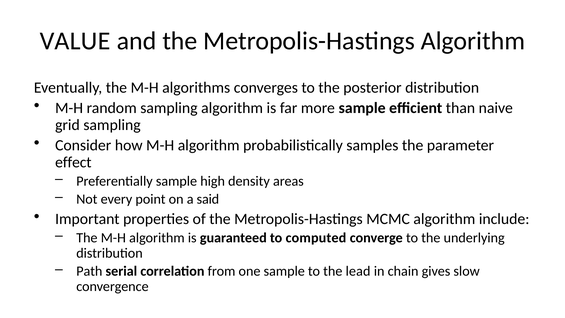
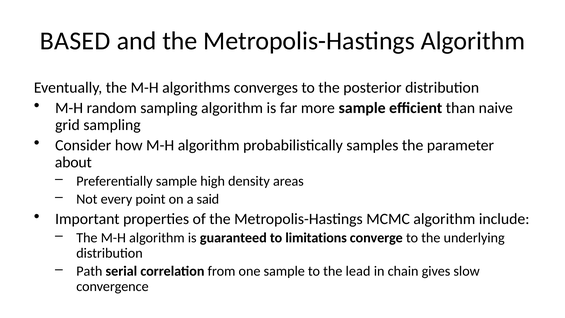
VALUE: VALUE -> BASED (75, 41)
effect: effect -> about (73, 162)
computed: computed -> limitations (316, 238)
